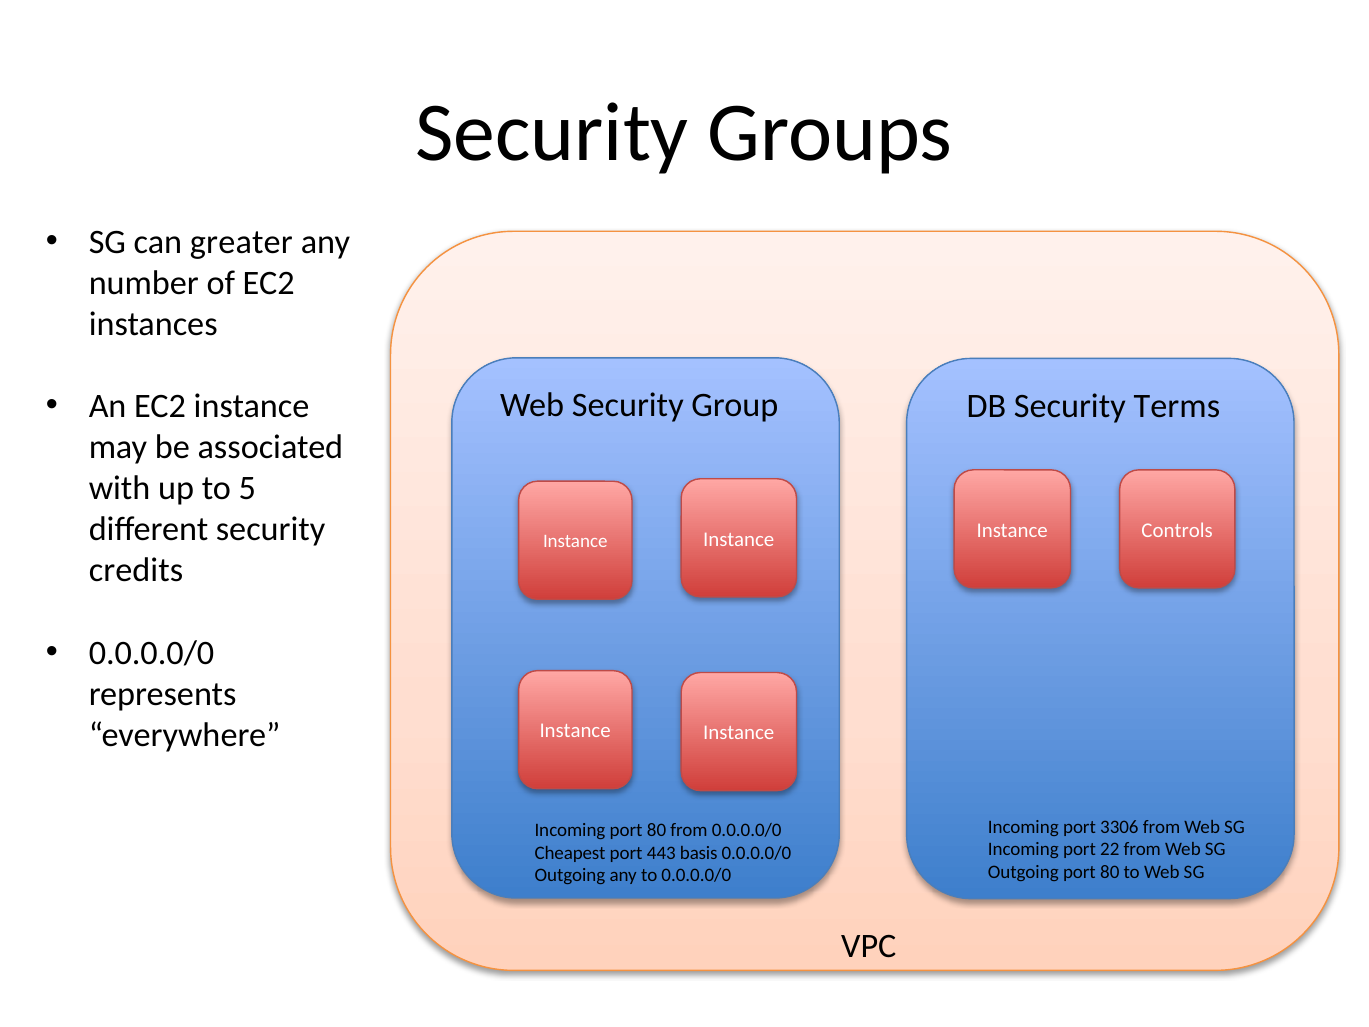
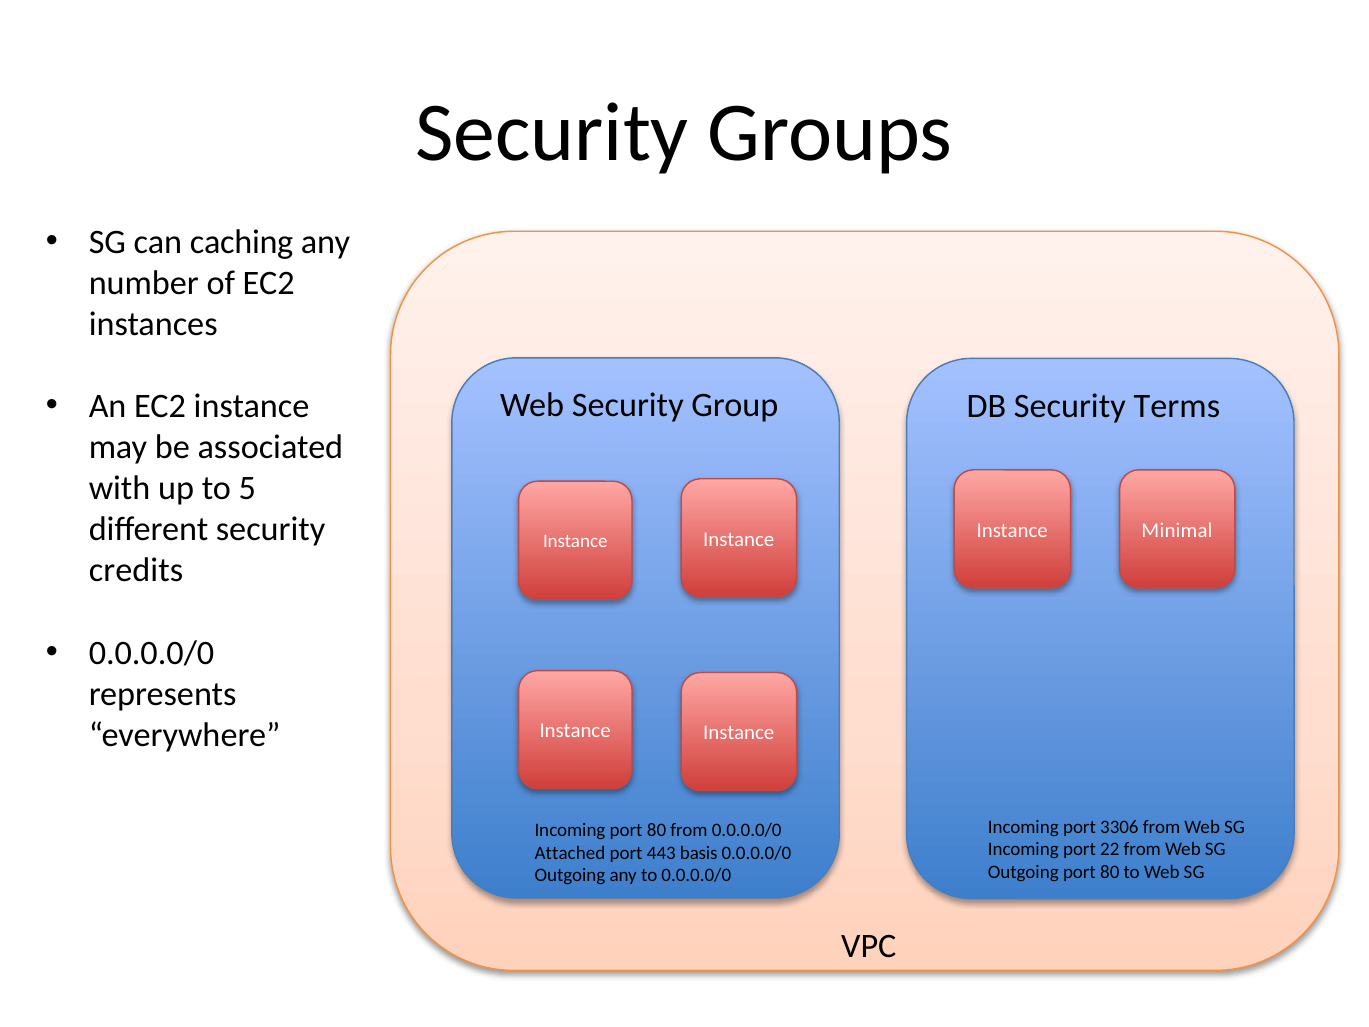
greater: greater -> caching (242, 242)
Controls: Controls -> Minimal (1177, 530)
Cheapest: Cheapest -> Attached (570, 853)
